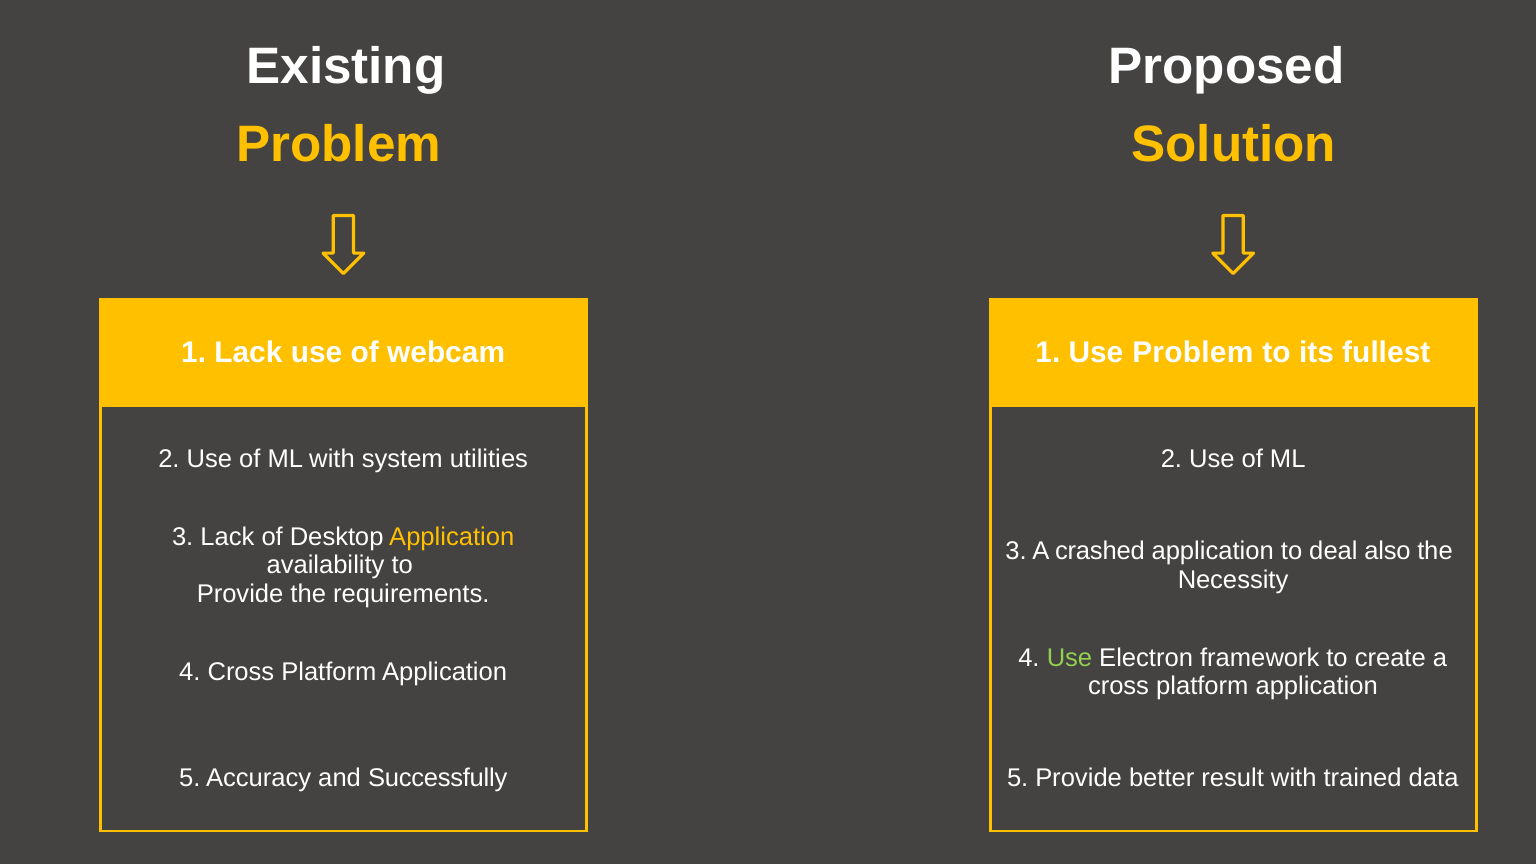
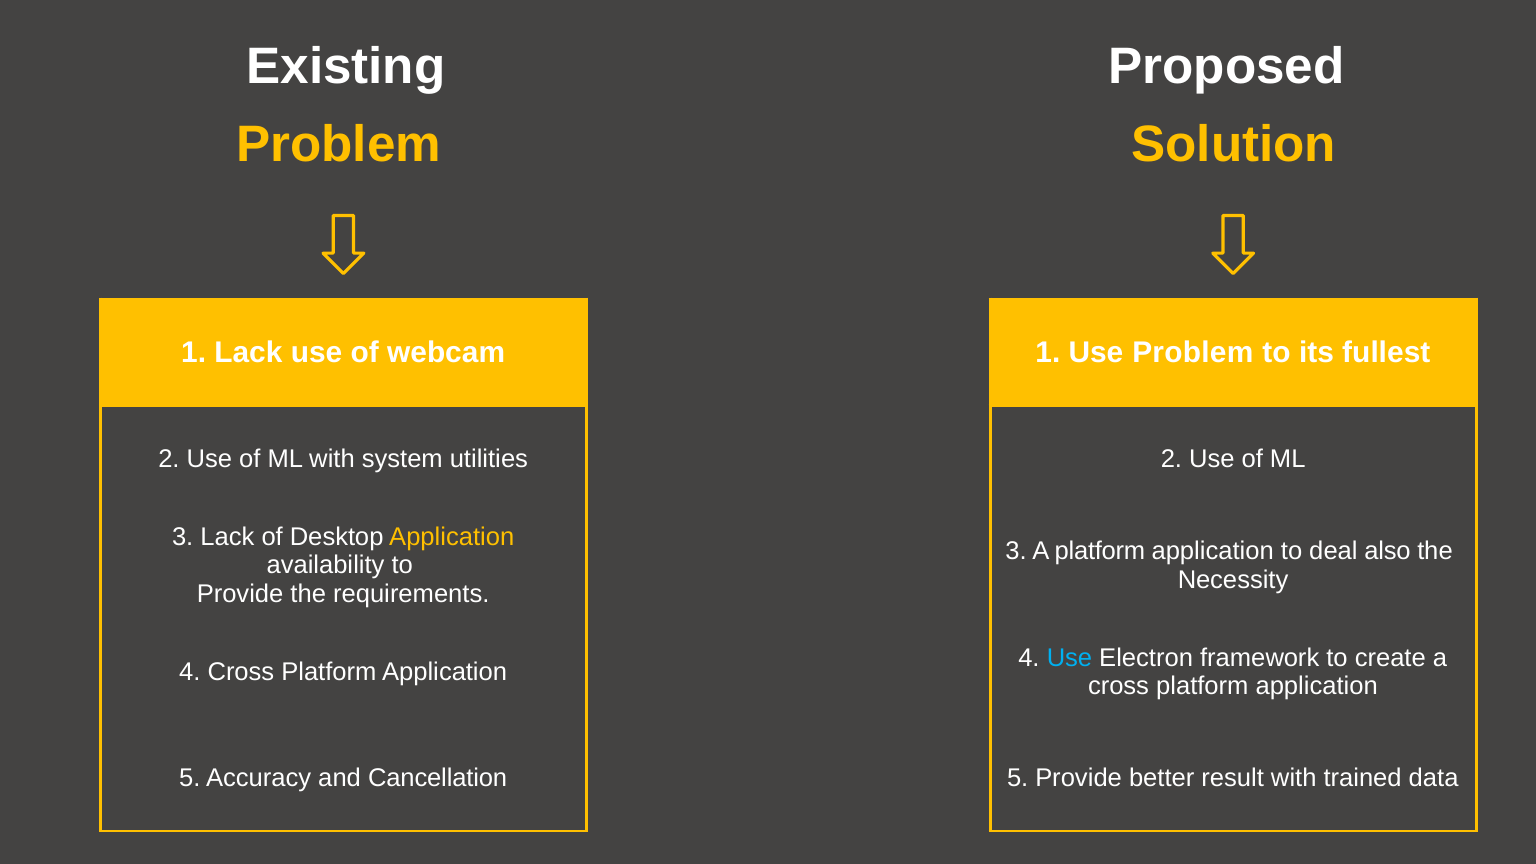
A crashed: crashed -> platform (1100, 551)
Use colour: light green -> light blue (1069, 658)
Successfully: Successfully -> Cancellation (438, 778)
